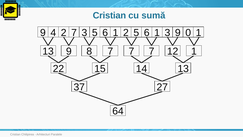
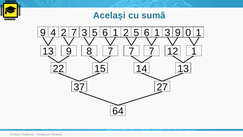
Cristian: Cristian -> Același (109, 15)
